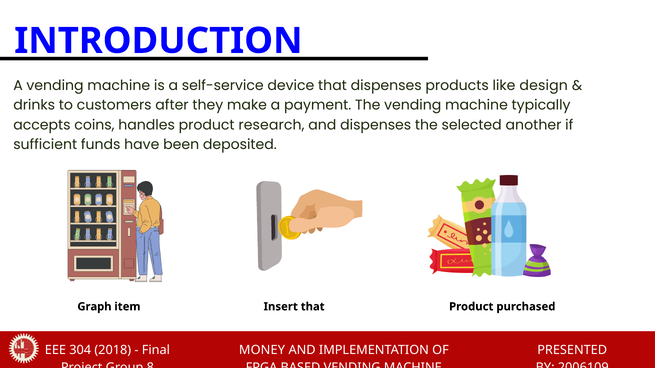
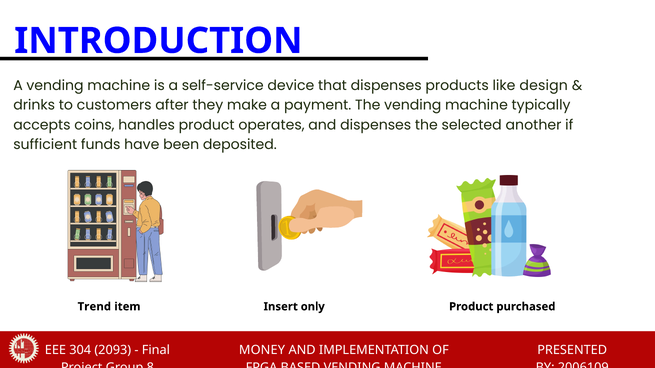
research: research -> operates (271, 125)
Graph: Graph -> Trend (94, 307)
Insert that: that -> only (313, 307)
2018: 2018 -> 2093 (113, 350)
